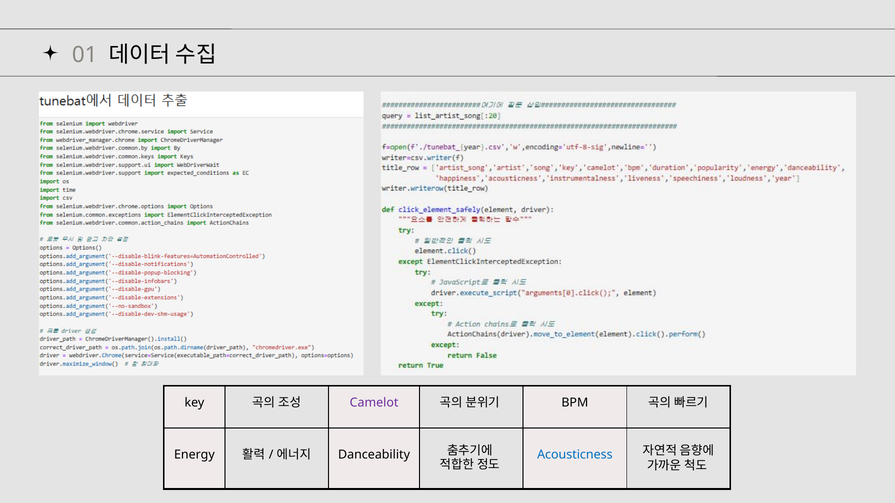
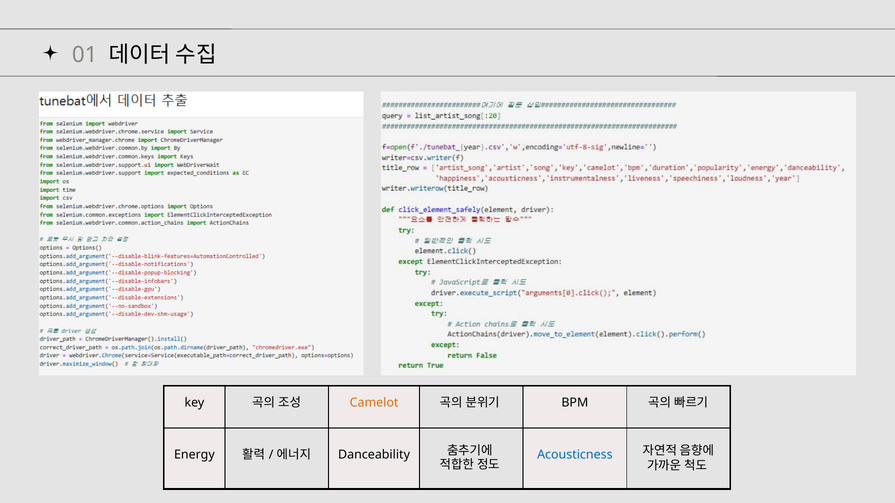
Camelot colour: purple -> orange (374, 403)
